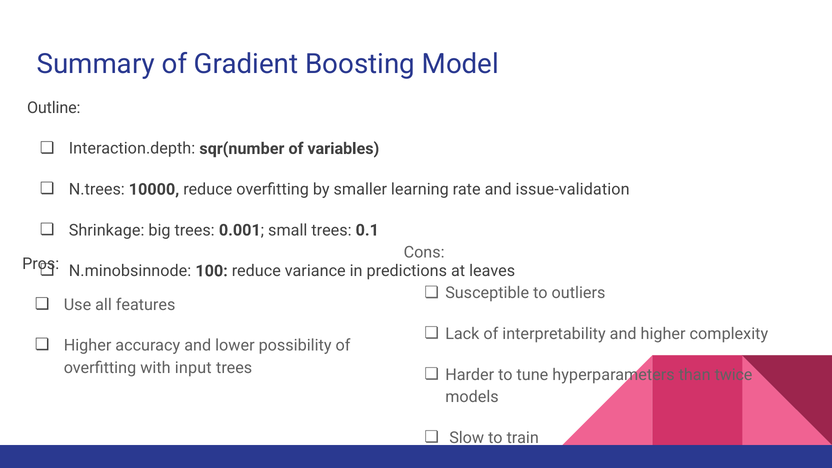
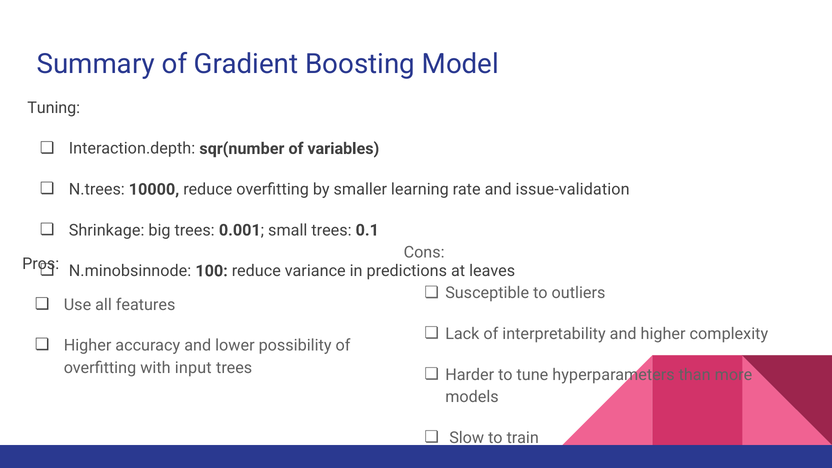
Outline: Outline -> Tuning (54, 108)
twice: twice -> more (733, 375)
